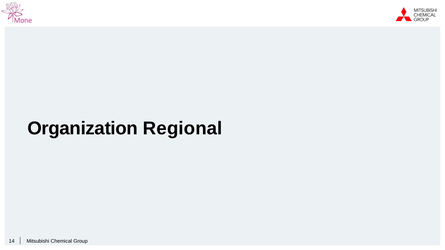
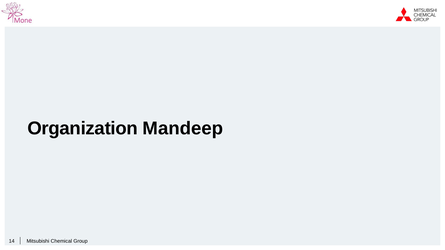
Regional: Regional -> Mandeep (183, 128)
